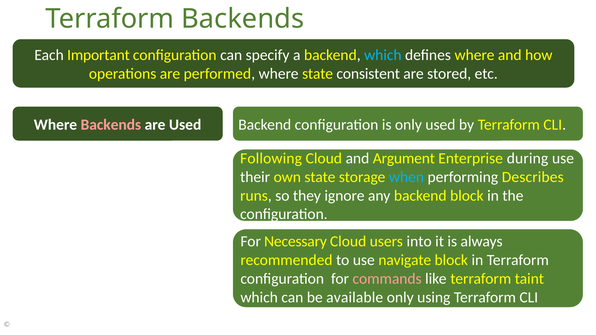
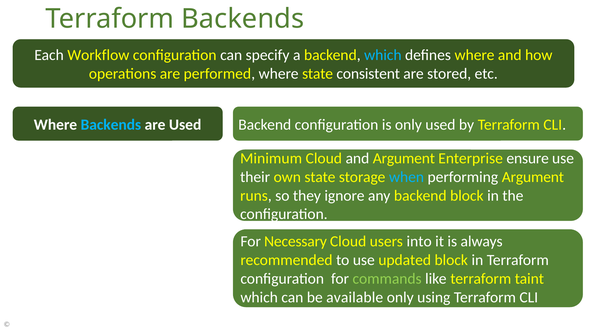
Important: Important -> Workflow (98, 55)
Backends colour: pink -> light blue (111, 125)
Following: Following -> Minimum (271, 158)
during: during -> ensure (528, 158)
performing Describes: Describes -> Argument (533, 177)
navigate: navigate -> updated (405, 260)
commands colour: pink -> light green (387, 279)
